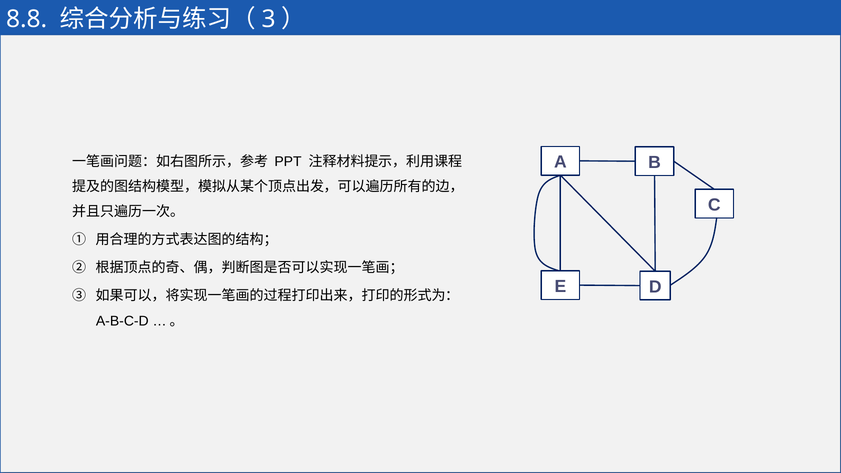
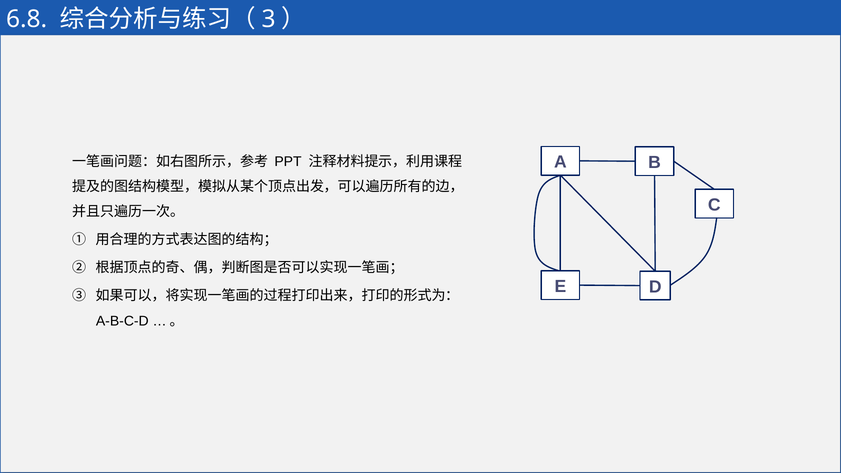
8.8: 8.8 -> 6.8 (27, 19)
